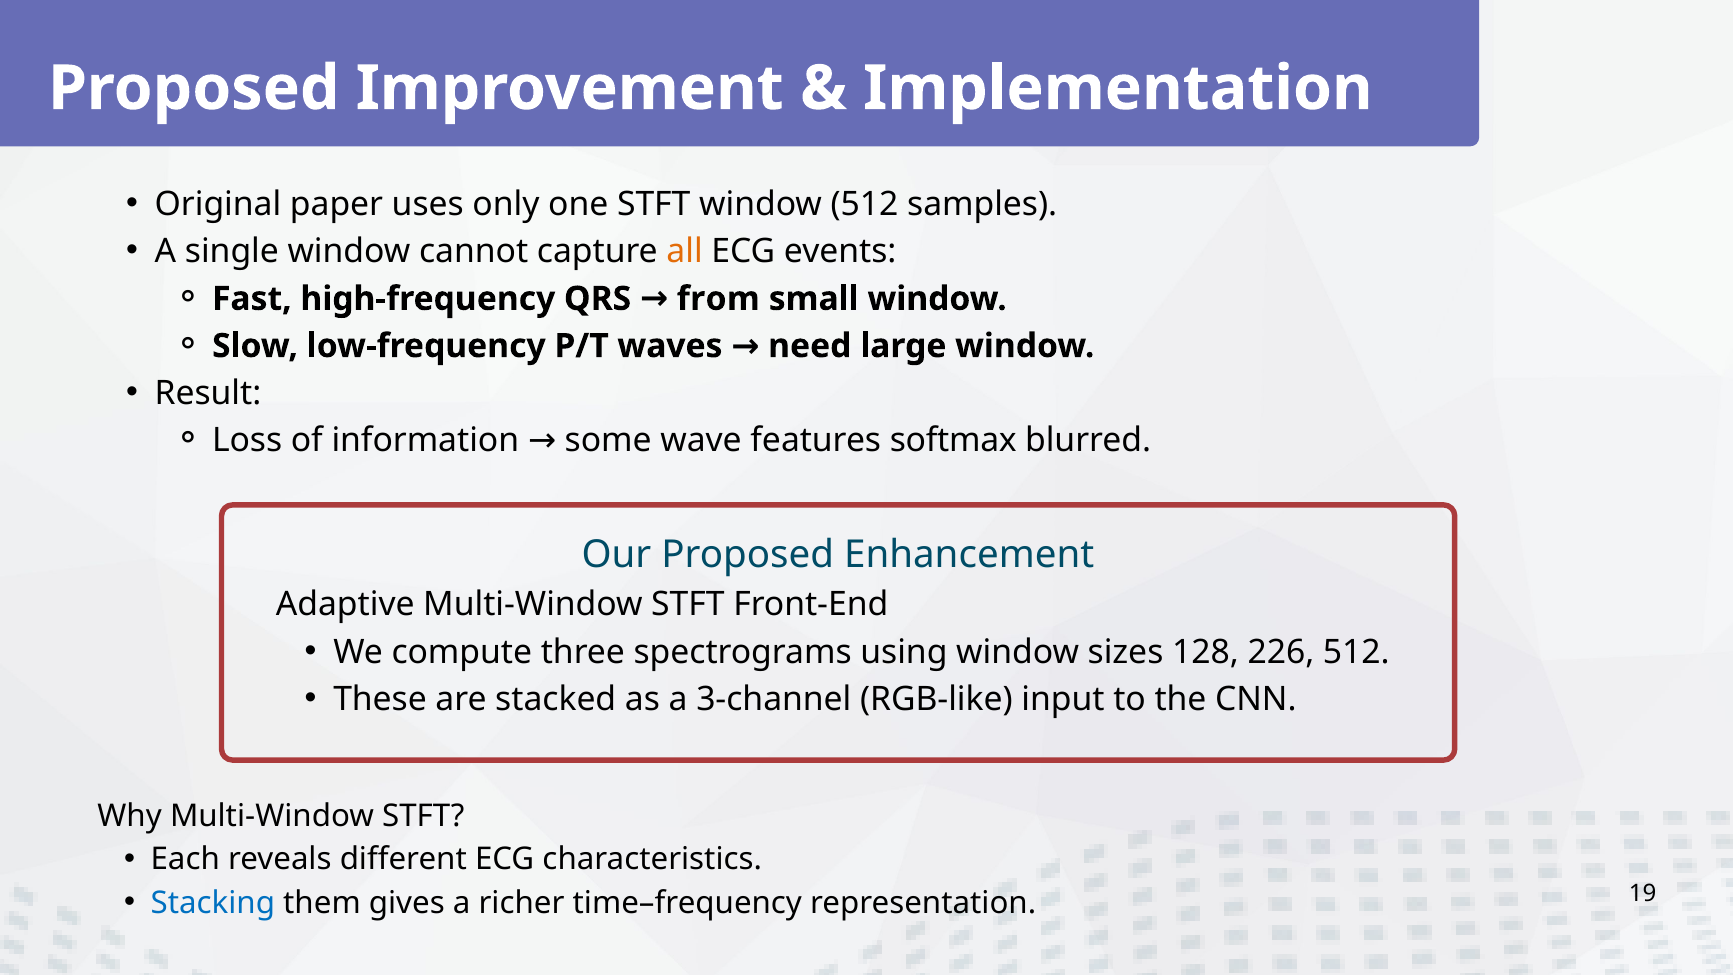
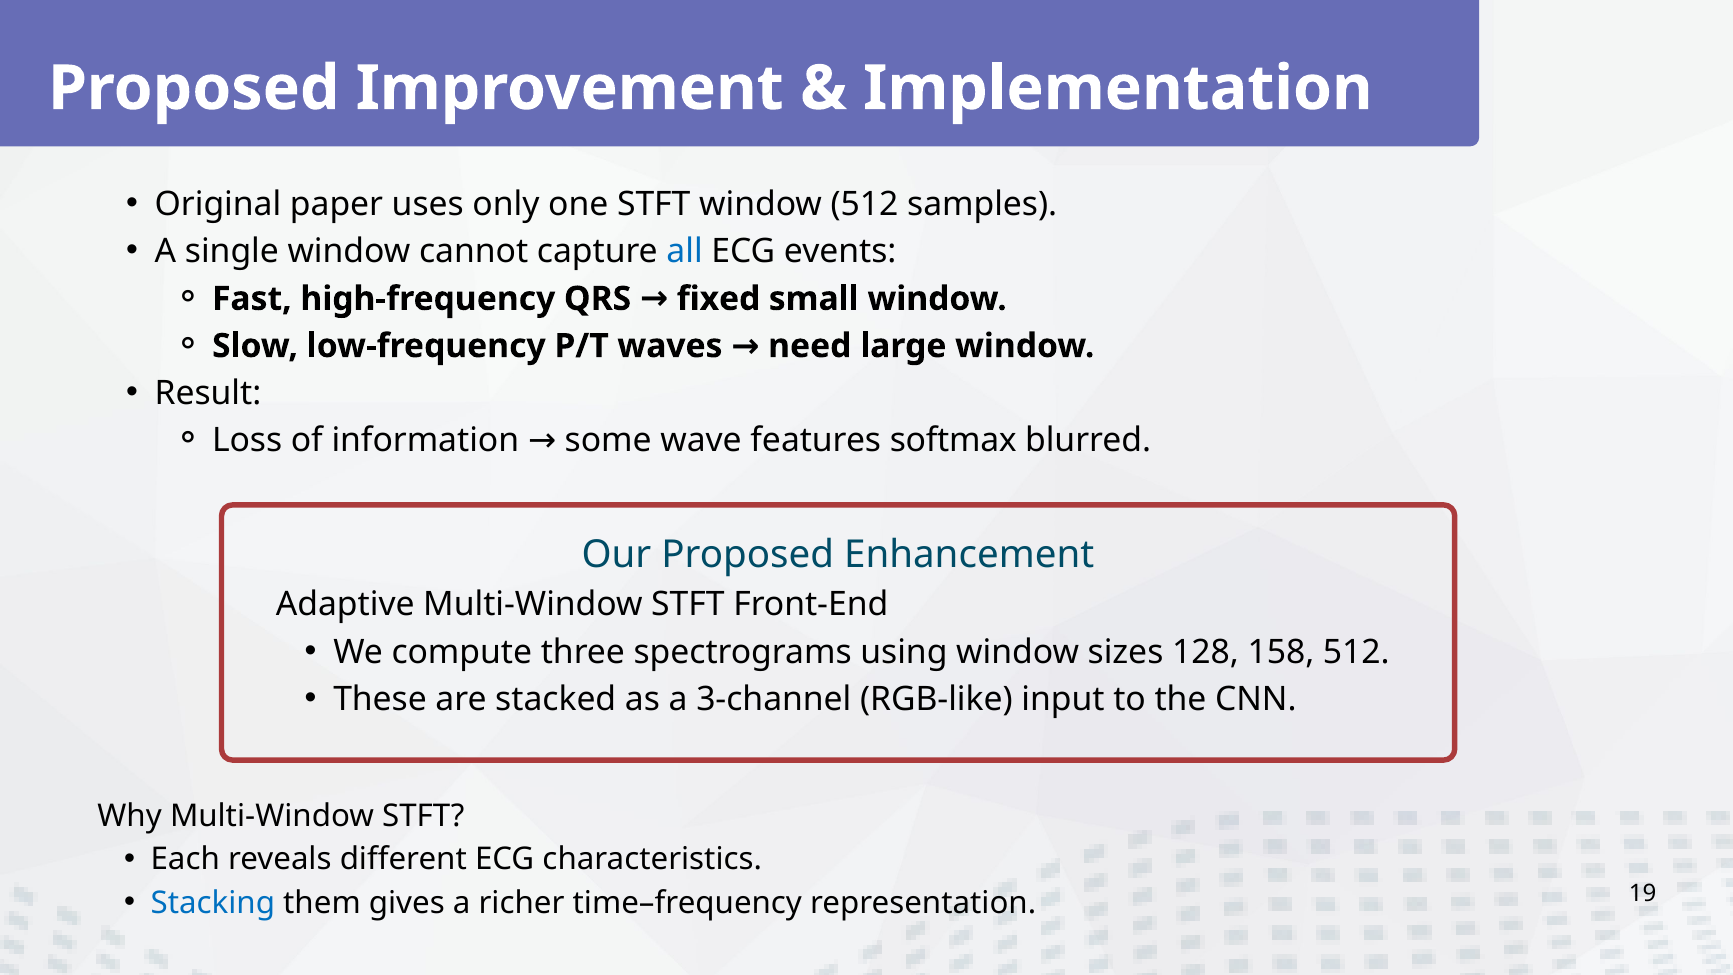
all colour: orange -> blue (685, 252)
from: from -> fixed (719, 299)
226: 226 -> 158 (1281, 652)
